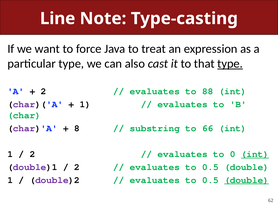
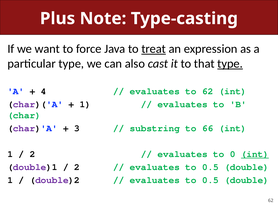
Line: Line -> Plus (58, 19)
treat underline: none -> present (154, 49)
2: 2 -> 4 (44, 91)
to 88: 88 -> 62 (208, 91)
8: 8 -> 3 (77, 129)
double underline: present -> none (247, 180)
